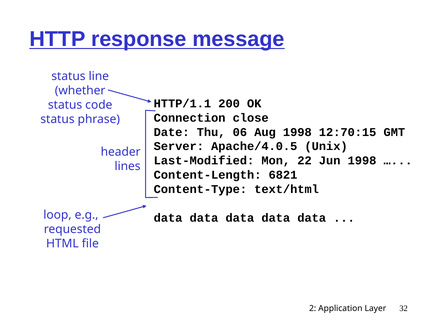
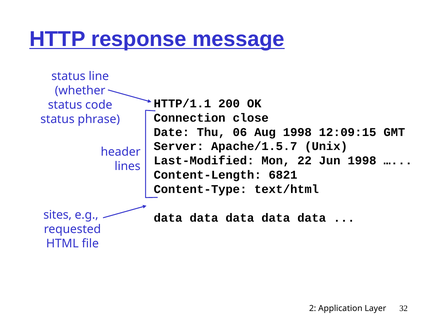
12:70:15: 12:70:15 -> 12:09:15 (348, 132)
Apache/4.0.5: Apache/4.0.5 -> Apache/1.5.7 (254, 147)
loop: loop -> sites (58, 215)
